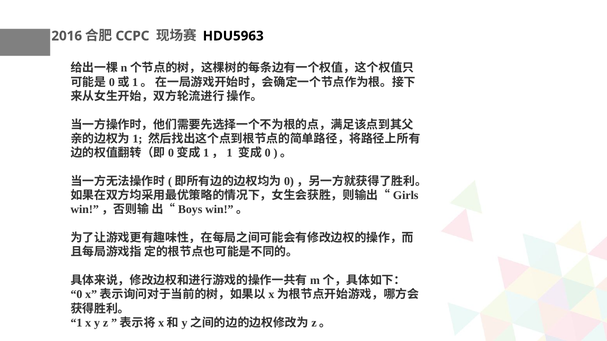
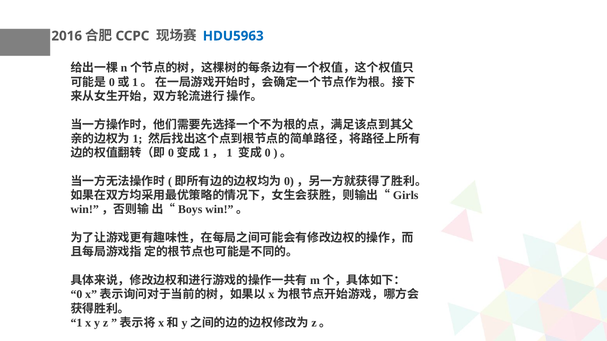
HDU5963 colour: black -> blue (233, 36)
